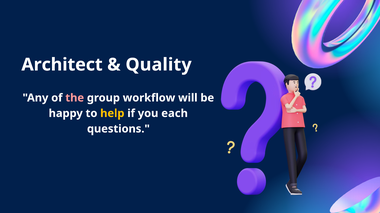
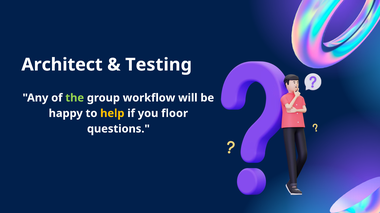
Quality: Quality -> Testing (159, 65)
the colour: pink -> light green (75, 98)
each: each -> floor (175, 114)
